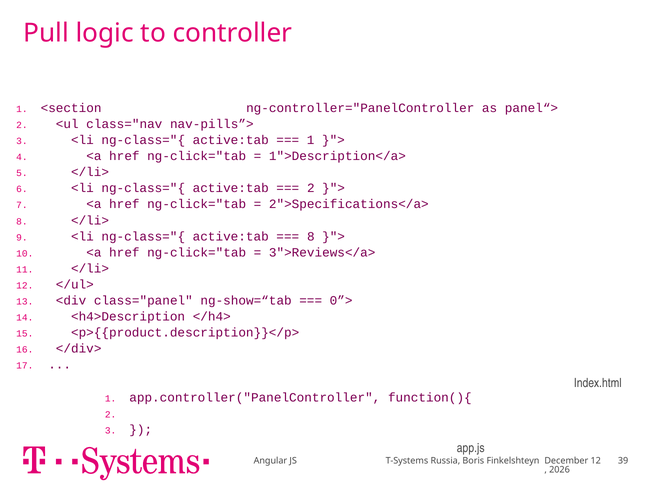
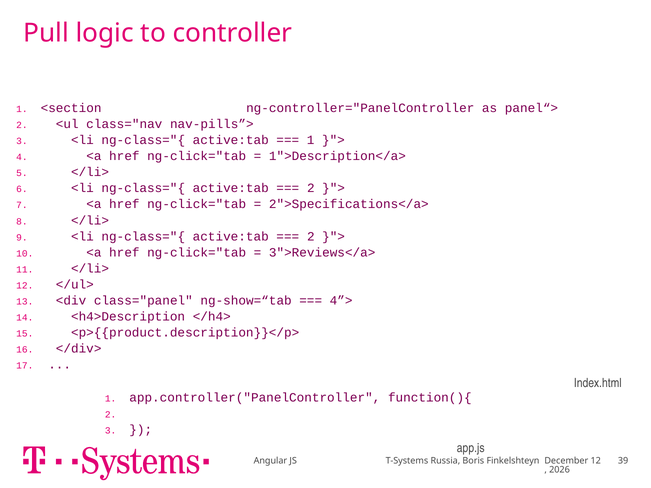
8: 8 -> 2 (311, 237)
0”>: 0”> -> 4”> (341, 301)
